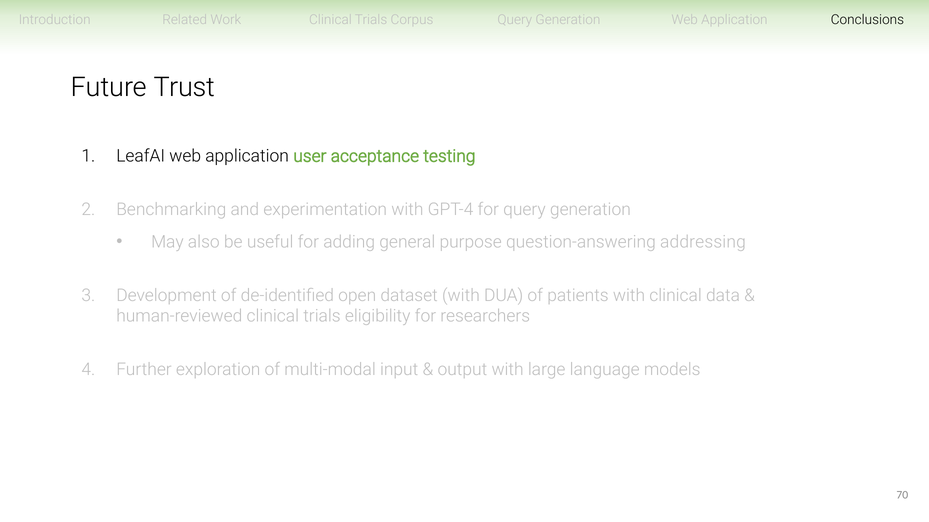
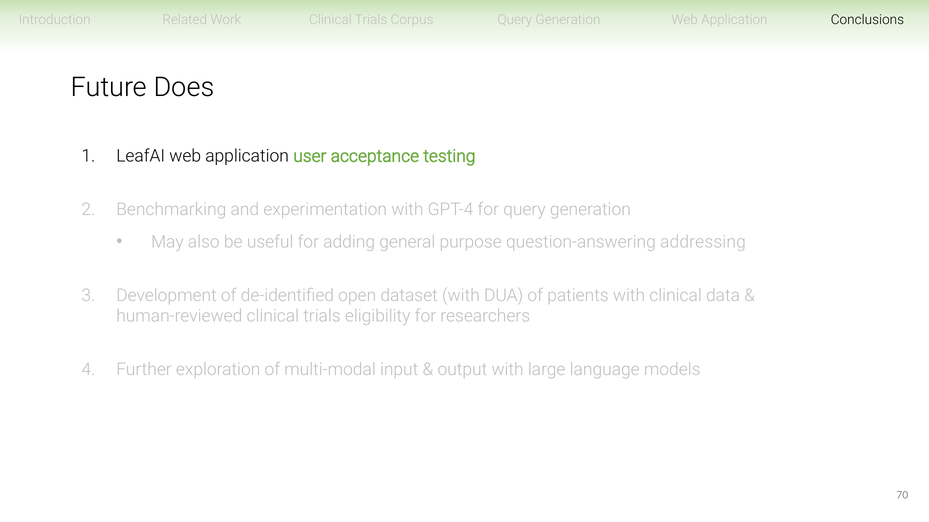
Trust: Trust -> Does (184, 87)
